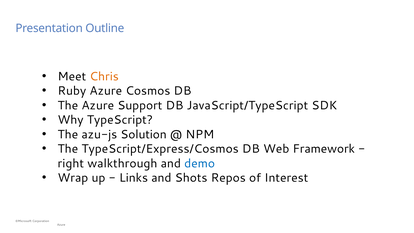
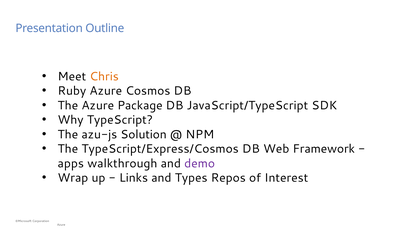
Support: Support -> Package (140, 105)
right: right -> apps (71, 163)
demo colour: blue -> purple (200, 163)
Shots: Shots -> Types (191, 178)
